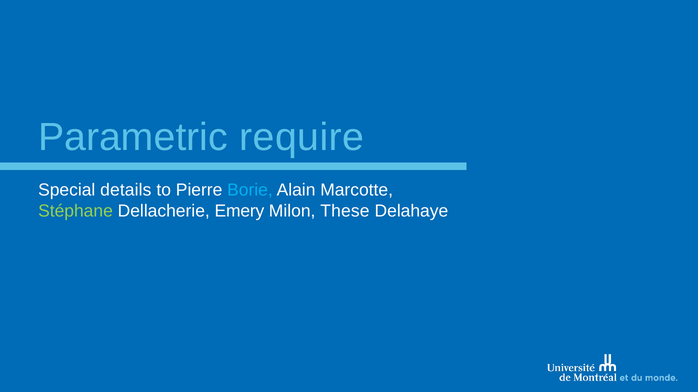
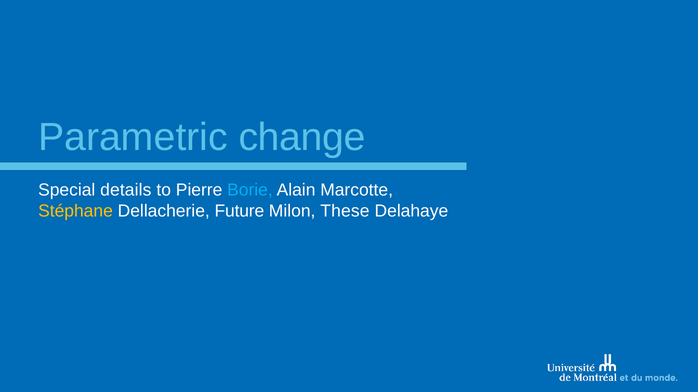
require: require -> change (302, 138)
Stéphane colour: light green -> yellow (76, 211)
Emery: Emery -> Future (239, 211)
